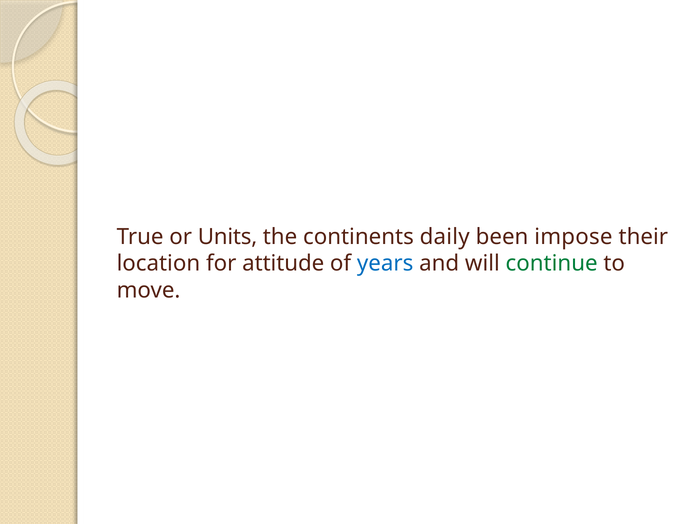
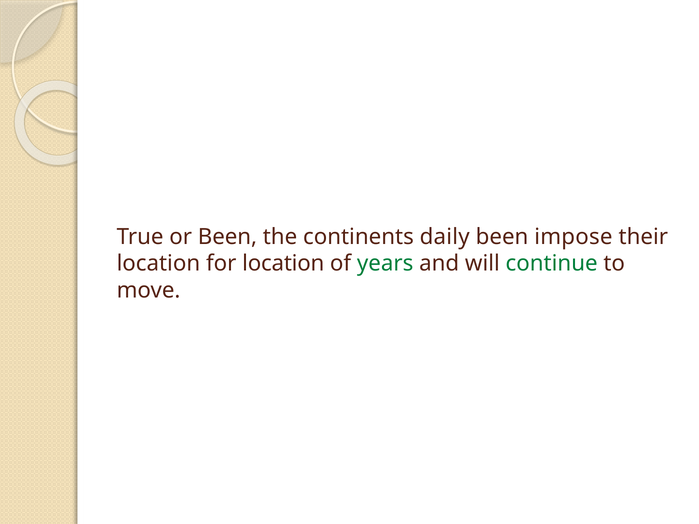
or Units: Units -> Been (227, 237)
for attitude: attitude -> location (283, 264)
years colour: blue -> green (385, 264)
